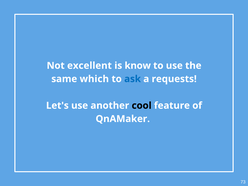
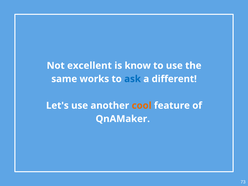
which: which -> works (94, 79)
requests: requests -> different (174, 79)
cool colour: black -> orange (142, 106)
